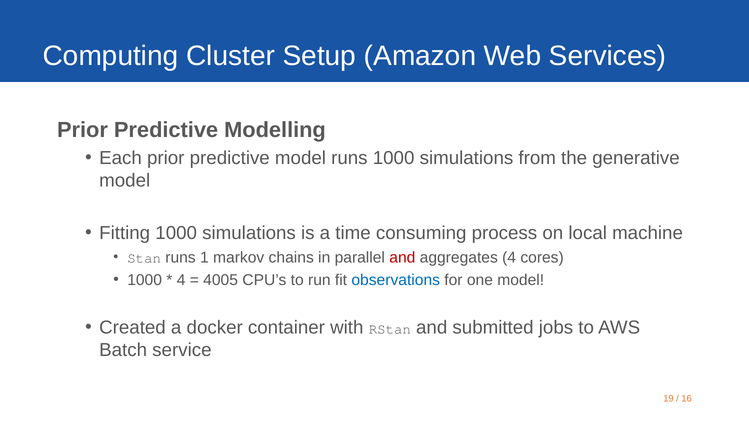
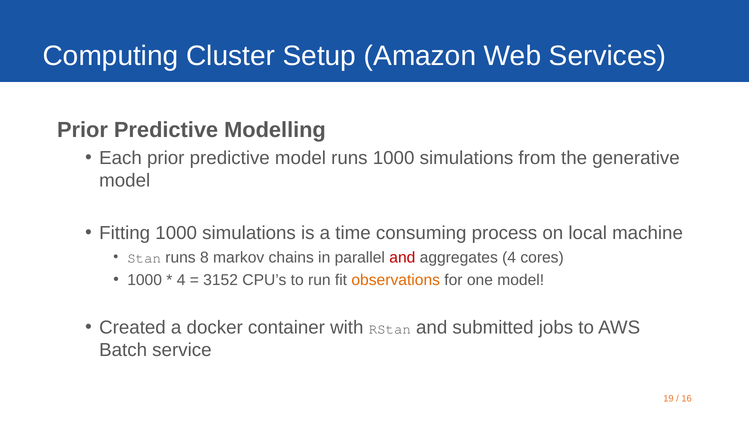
1: 1 -> 8 (204, 257)
4005: 4005 -> 3152 (221, 280)
observations colour: blue -> orange (396, 280)
